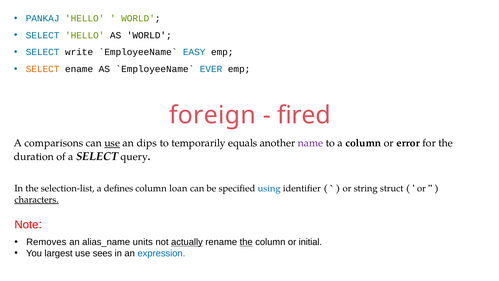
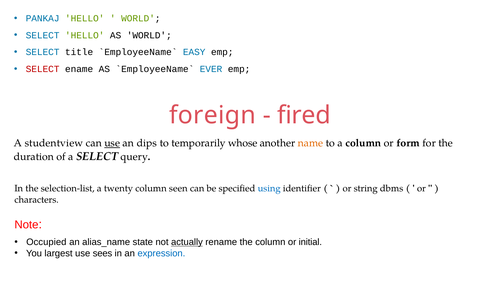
write: write -> title (79, 52)
SELECT colour: orange -> red (43, 69)
comparisons: comparisons -> studentview (54, 143)
equals: equals -> whose (243, 143)
name colour: purple -> orange (311, 143)
error: error -> form (408, 143)
defines: defines -> twenty (118, 188)
loan: loan -> seen (178, 188)
struct: struct -> dbms (392, 188)
characters underline: present -> none (37, 199)
Removes: Removes -> Occupied (46, 242)
units: units -> state (143, 242)
the underline: present -> none (246, 242)
